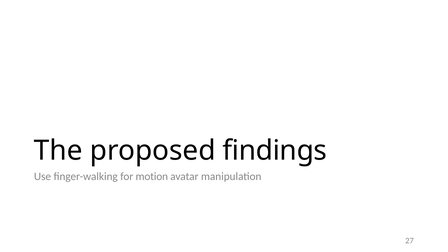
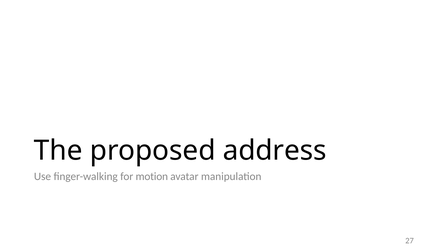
findings: findings -> address (275, 151)
